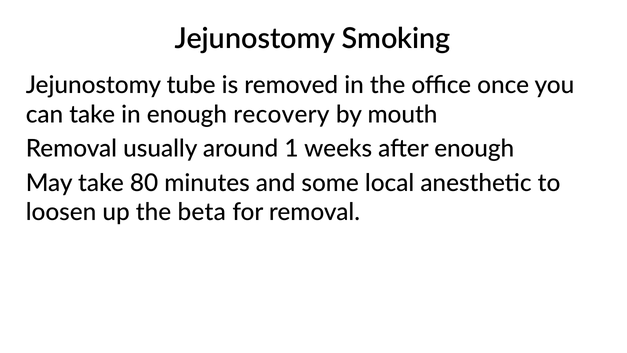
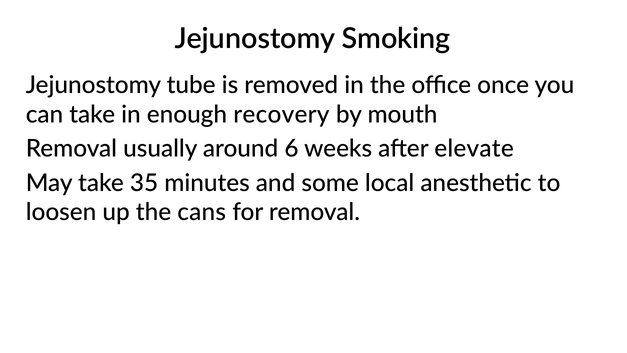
1: 1 -> 6 (292, 149)
after enough: enough -> elevate (474, 149)
80: 80 -> 35 (144, 183)
beta: beta -> cans (202, 212)
